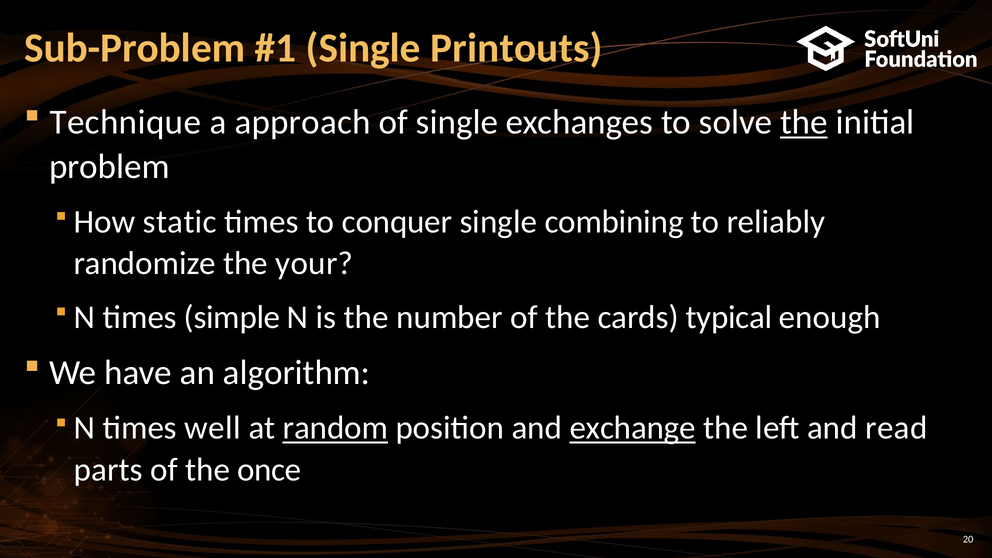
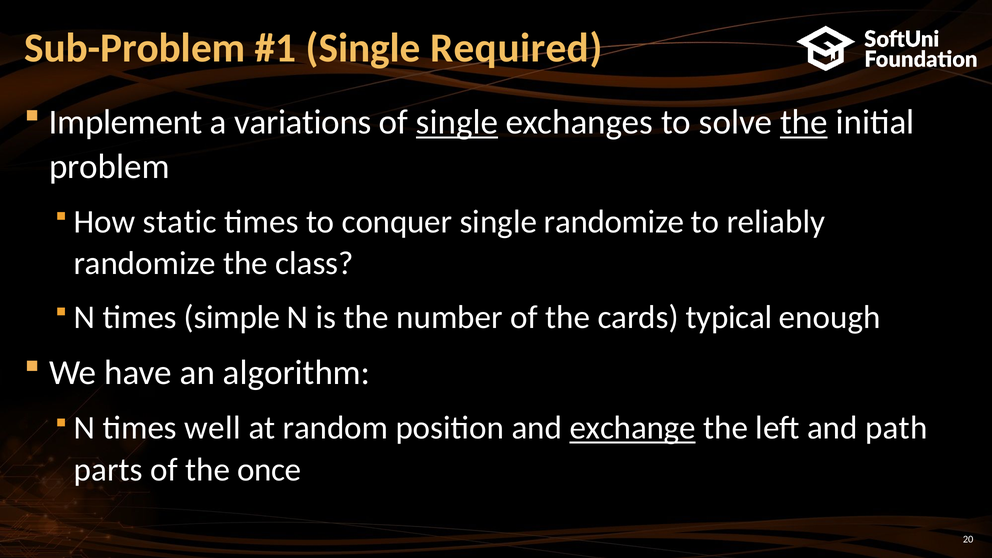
Printouts: Printouts -> Required (516, 48)
Technique: Technique -> Implement (126, 122)
approach: approach -> variations (303, 122)
single underline: none -> present (457, 122)
single combining: combining -> randomize (614, 222)
your: your -> class (315, 263)
random underline: present -> none (335, 428)
read: read -> path (896, 428)
